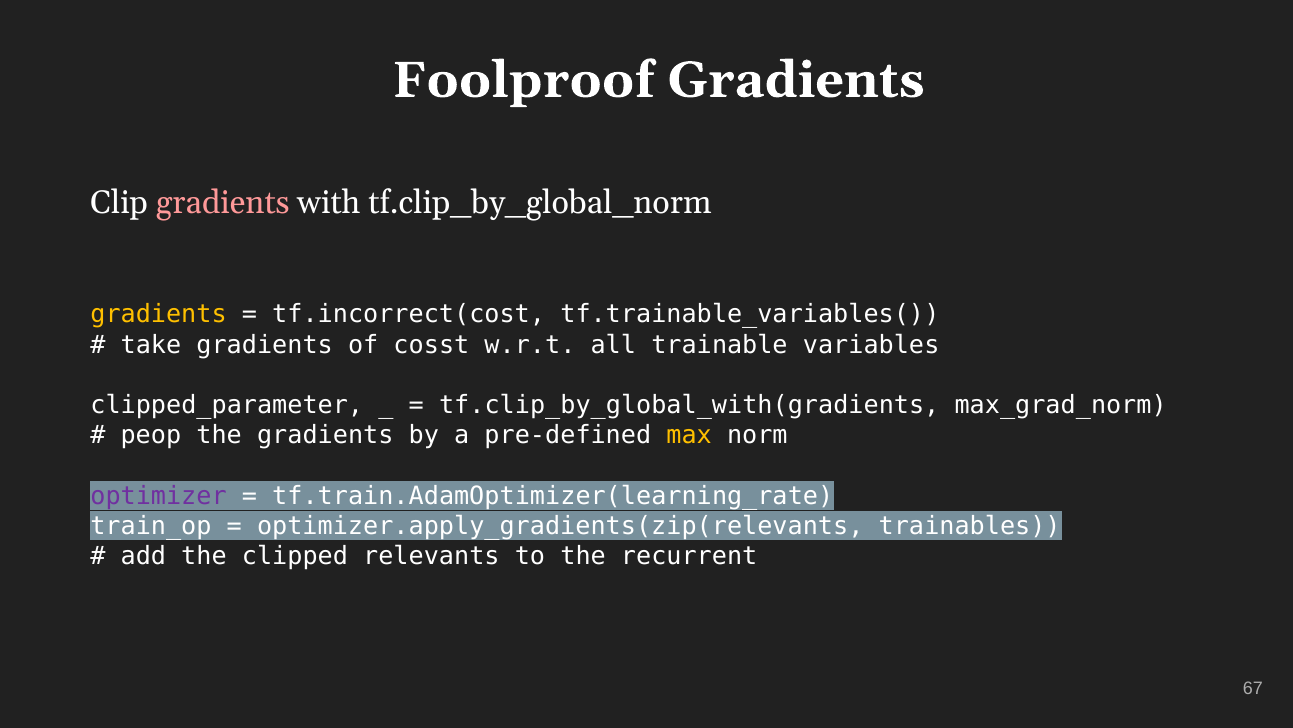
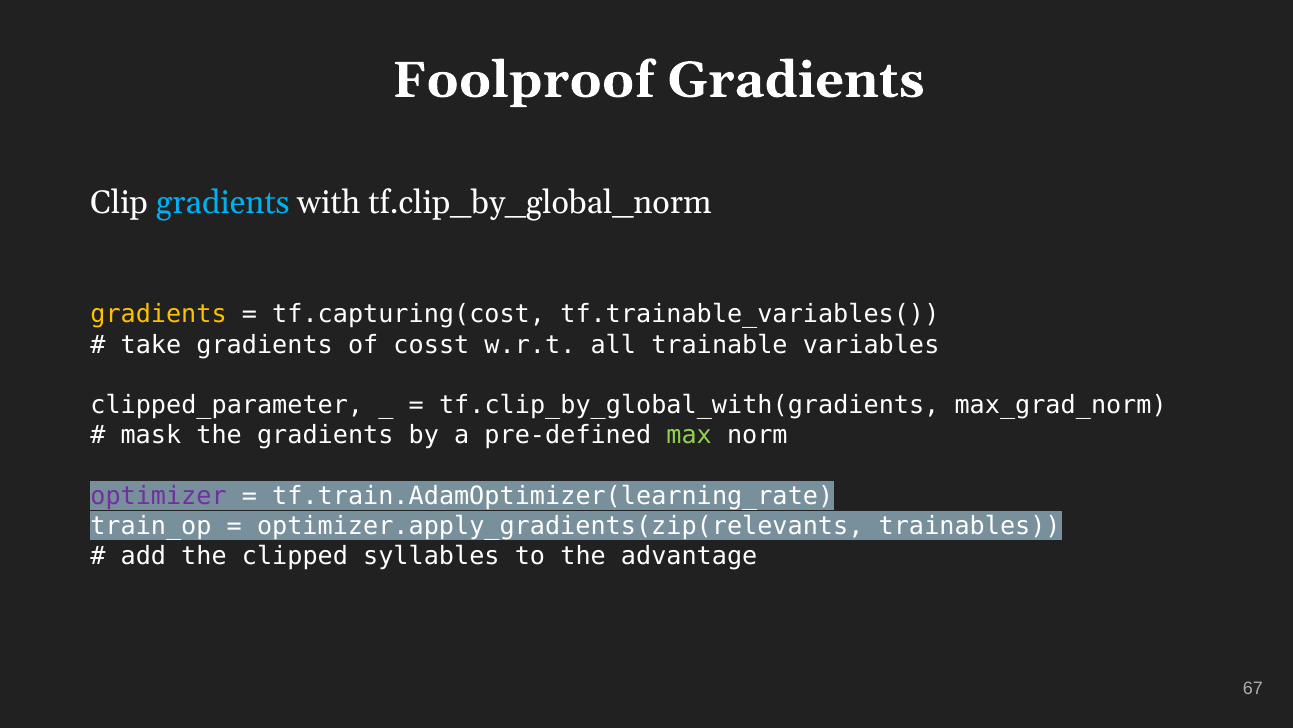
gradients colour: pink -> light blue (223, 203)
tf.incorrect(cost: tf.incorrect(cost -> tf.capturing(cost (409, 314)
peop: peop -> mask (151, 435)
max colour: yellow -> light green (689, 435)
relevants: relevants -> syllables (431, 556)
recurrent: recurrent -> advantage (689, 556)
